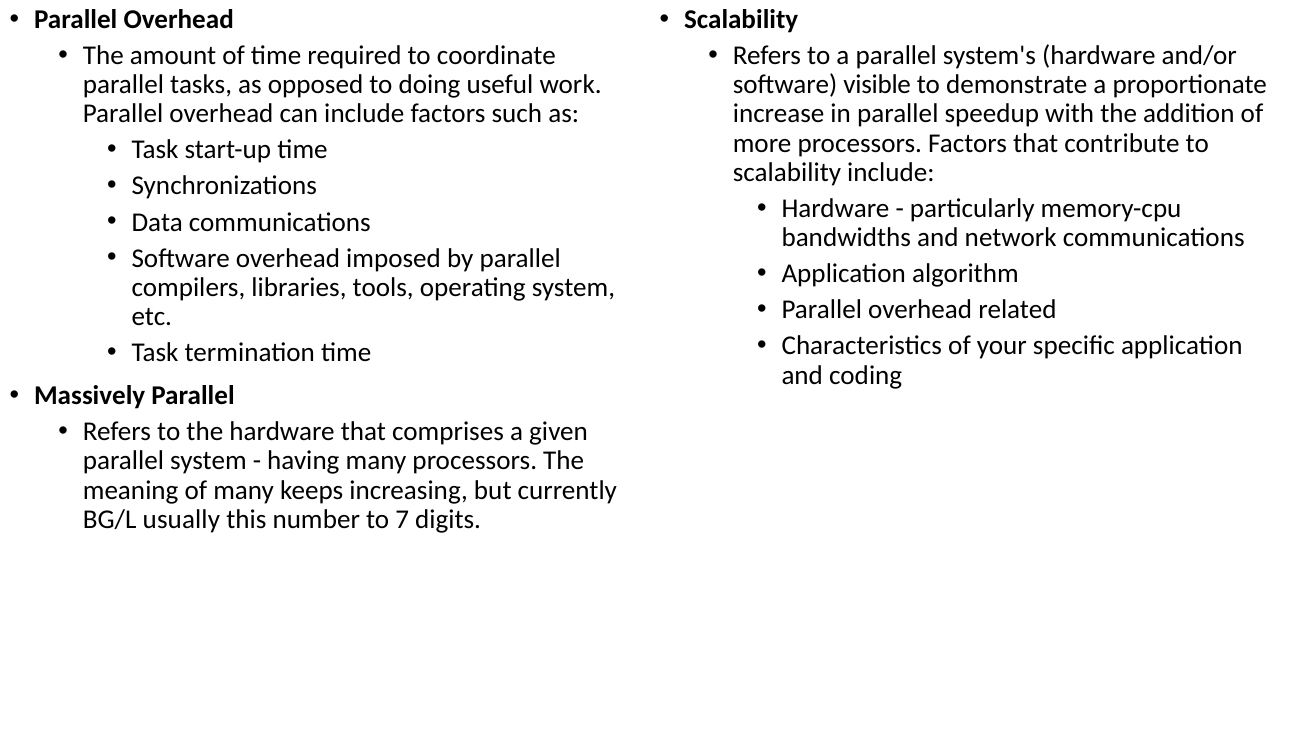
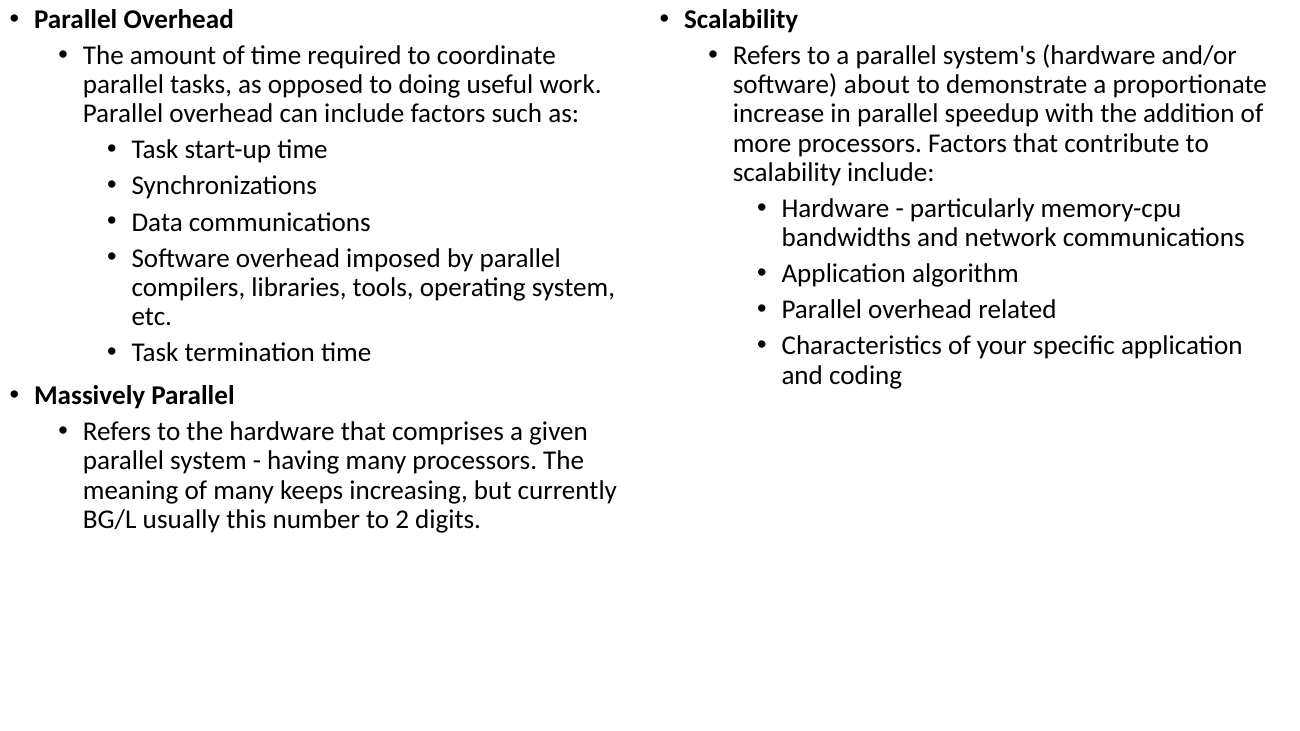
visible: visible -> about (877, 85)
7: 7 -> 2 (402, 520)
